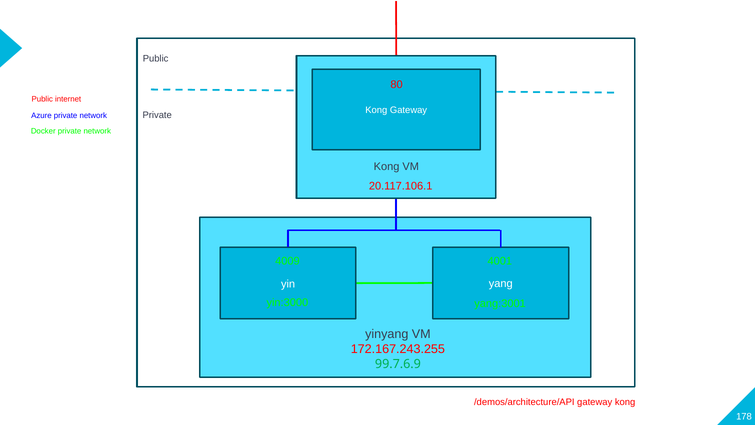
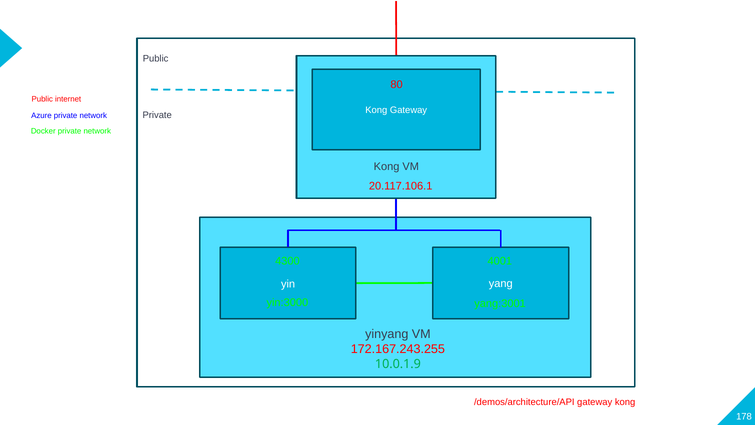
4009: 4009 -> 4300 (287, 261)
99.7.6.9: 99.7.6.9 -> 10.0.1.9 (398, 364)
